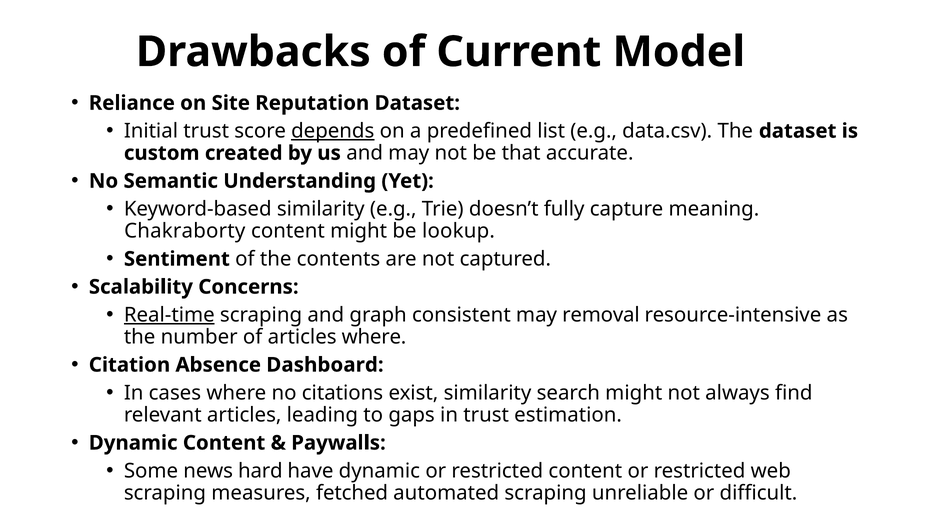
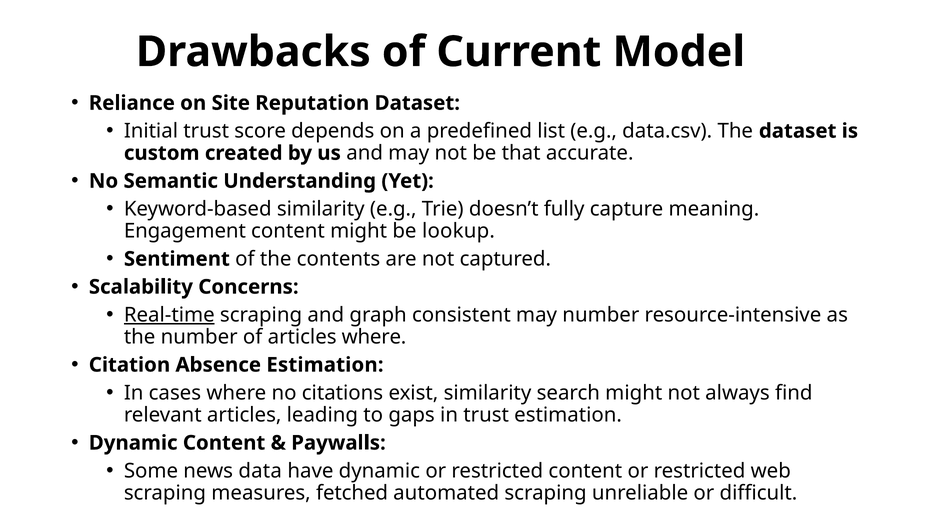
depends underline: present -> none (333, 131)
Chakraborty: Chakraborty -> Engagement (185, 231)
may removal: removal -> number (601, 315)
Absence Dashboard: Dashboard -> Estimation (325, 365)
hard: hard -> data (260, 471)
